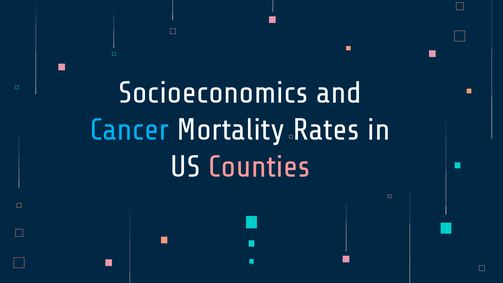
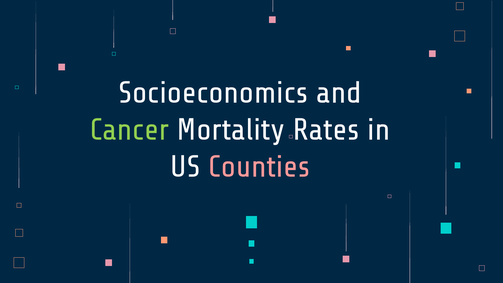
Cancer colour: light blue -> light green (129, 130)
